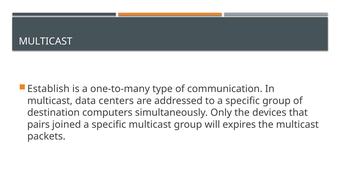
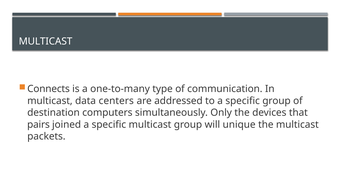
Establish: Establish -> Connects (49, 89)
expires: expires -> unique (239, 125)
